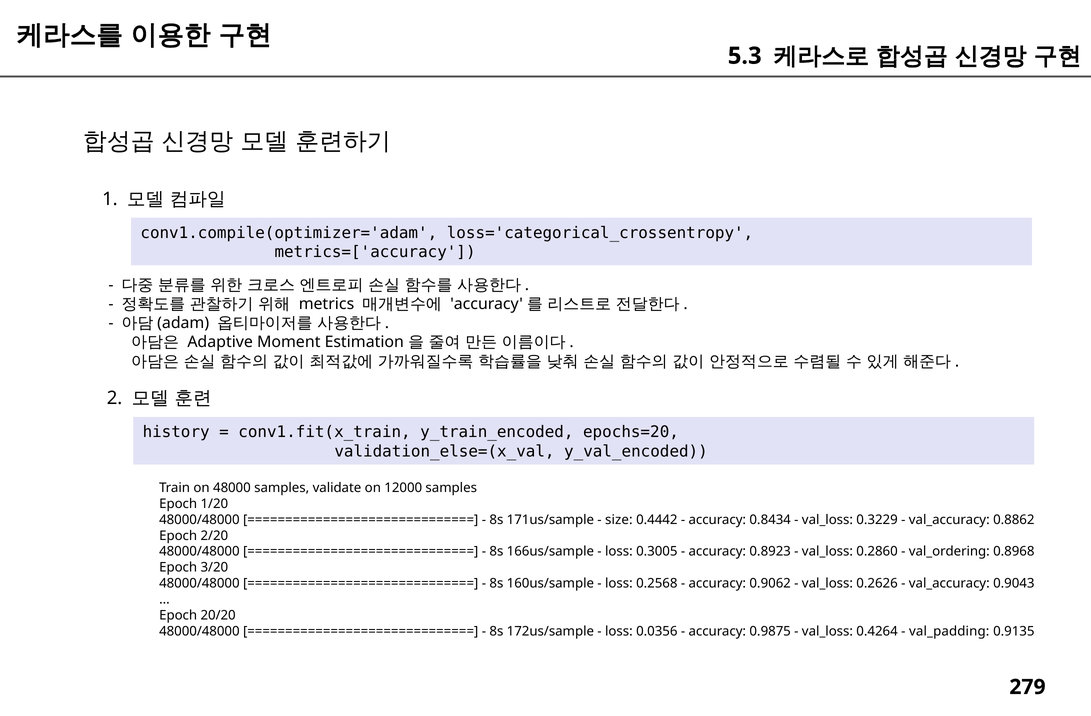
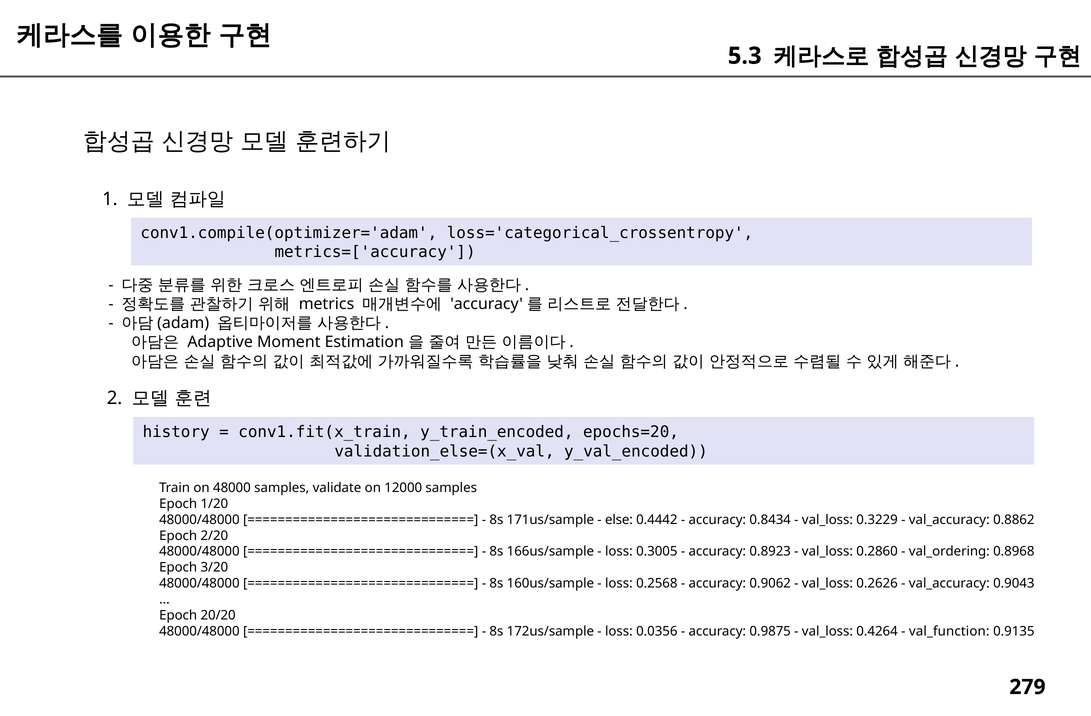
size: size -> else (619, 520)
val_padding: val_padding -> val_function (949, 632)
